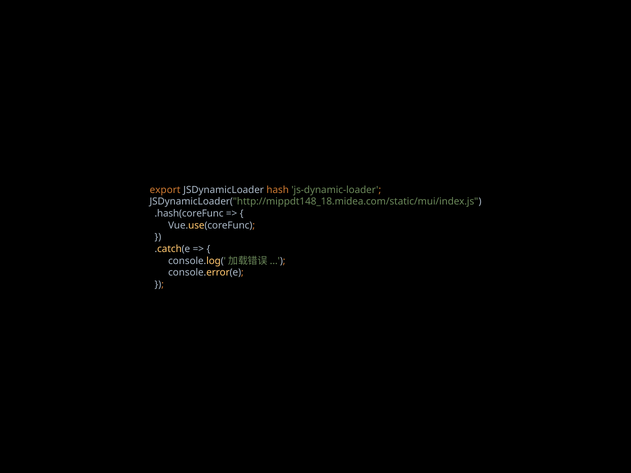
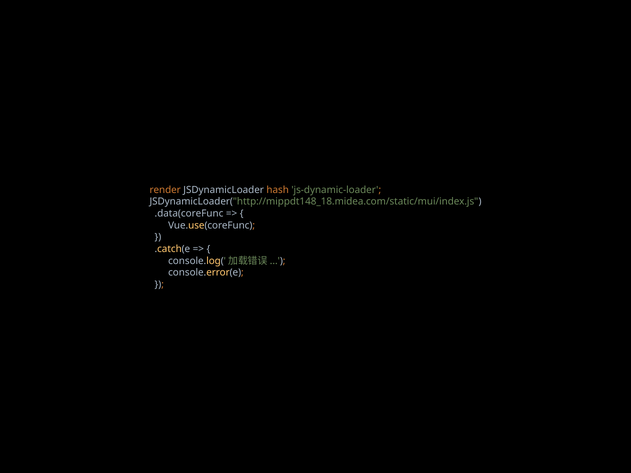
export: export -> render (165, 190)
.hash(coreFunc: .hash(coreFunc -> .data(coreFunc (189, 214)
